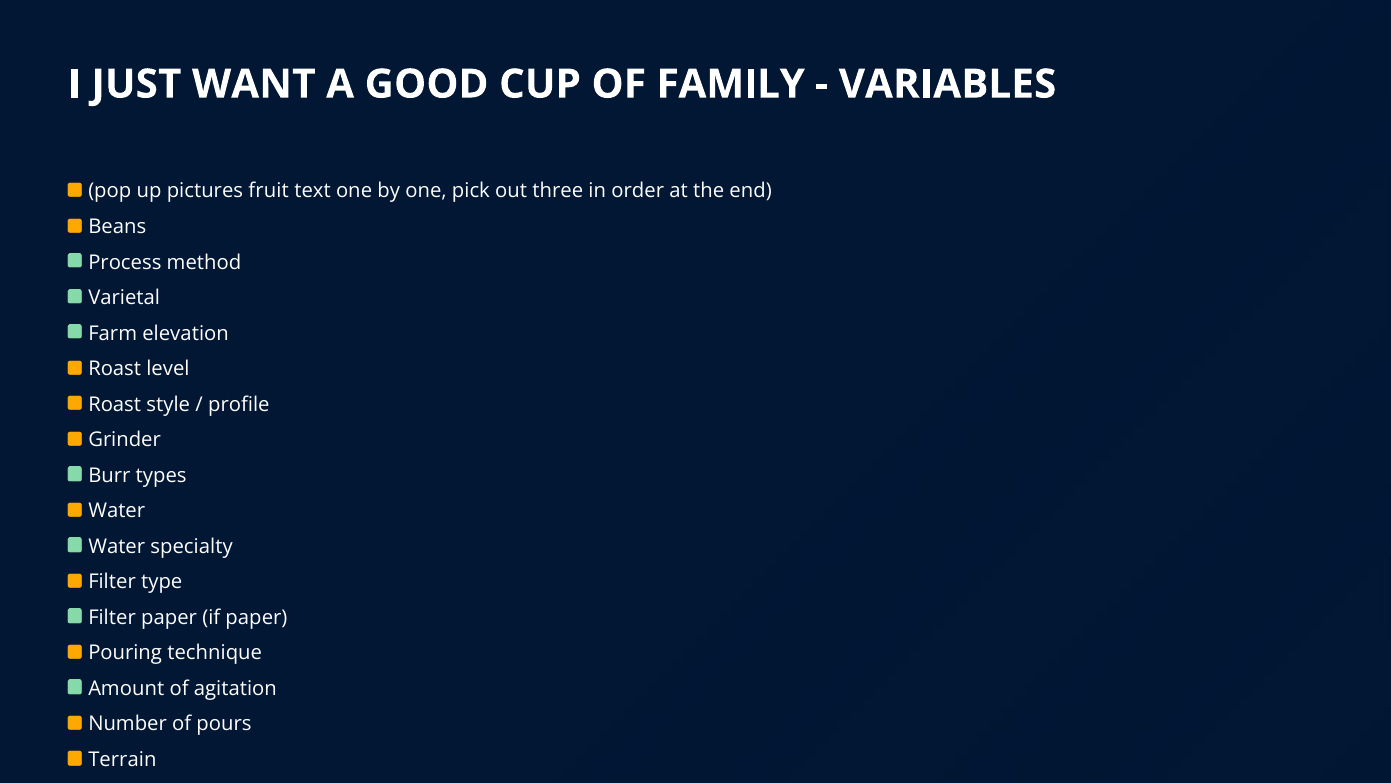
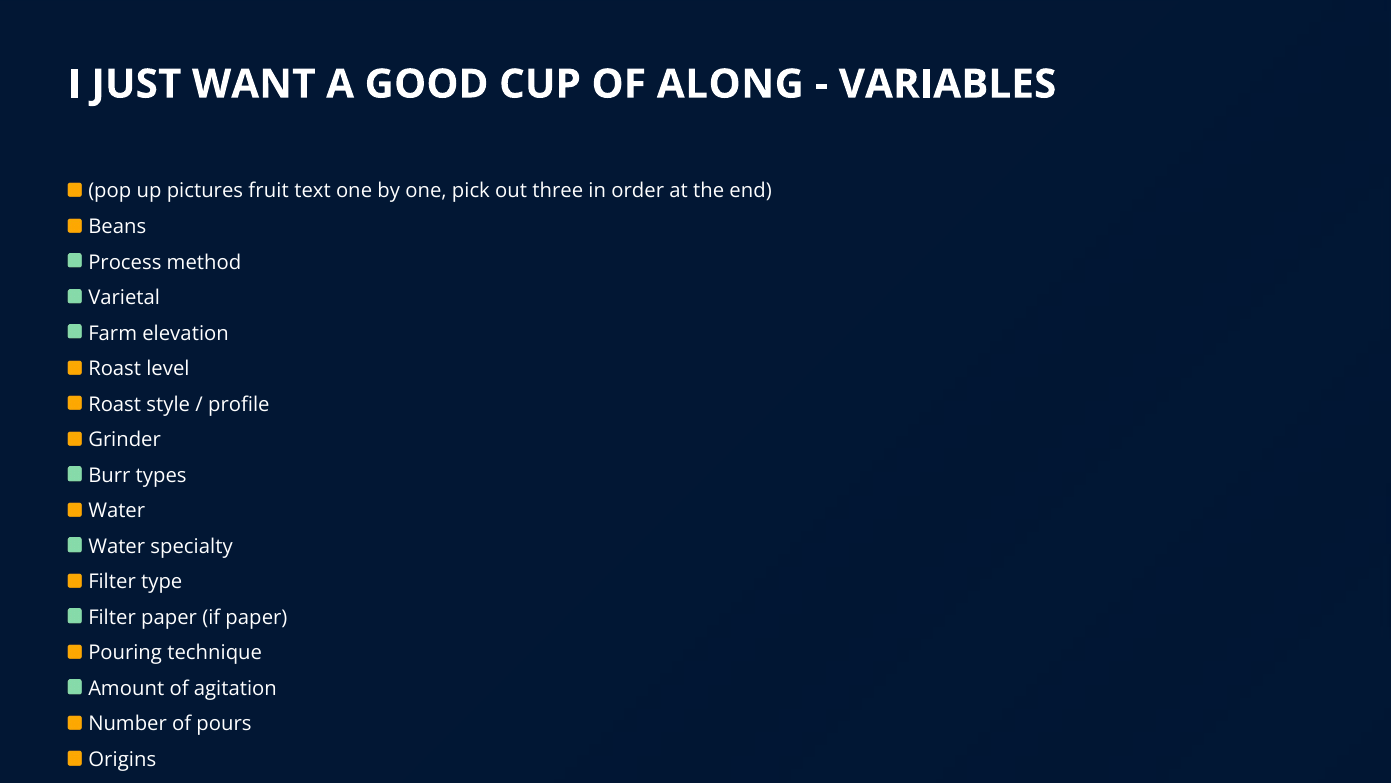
FAMILY: FAMILY -> ALONG (730, 84)
Terrain: Terrain -> Origins (122, 759)
